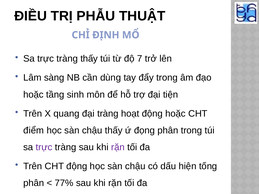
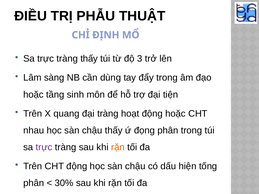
7: 7 -> 3 (140, 59)
điểm: điểm -> nhau (34, 131)
rặn colour: purple -> orange (118, 147)
77%: 77% -> 30% (64, 183)
